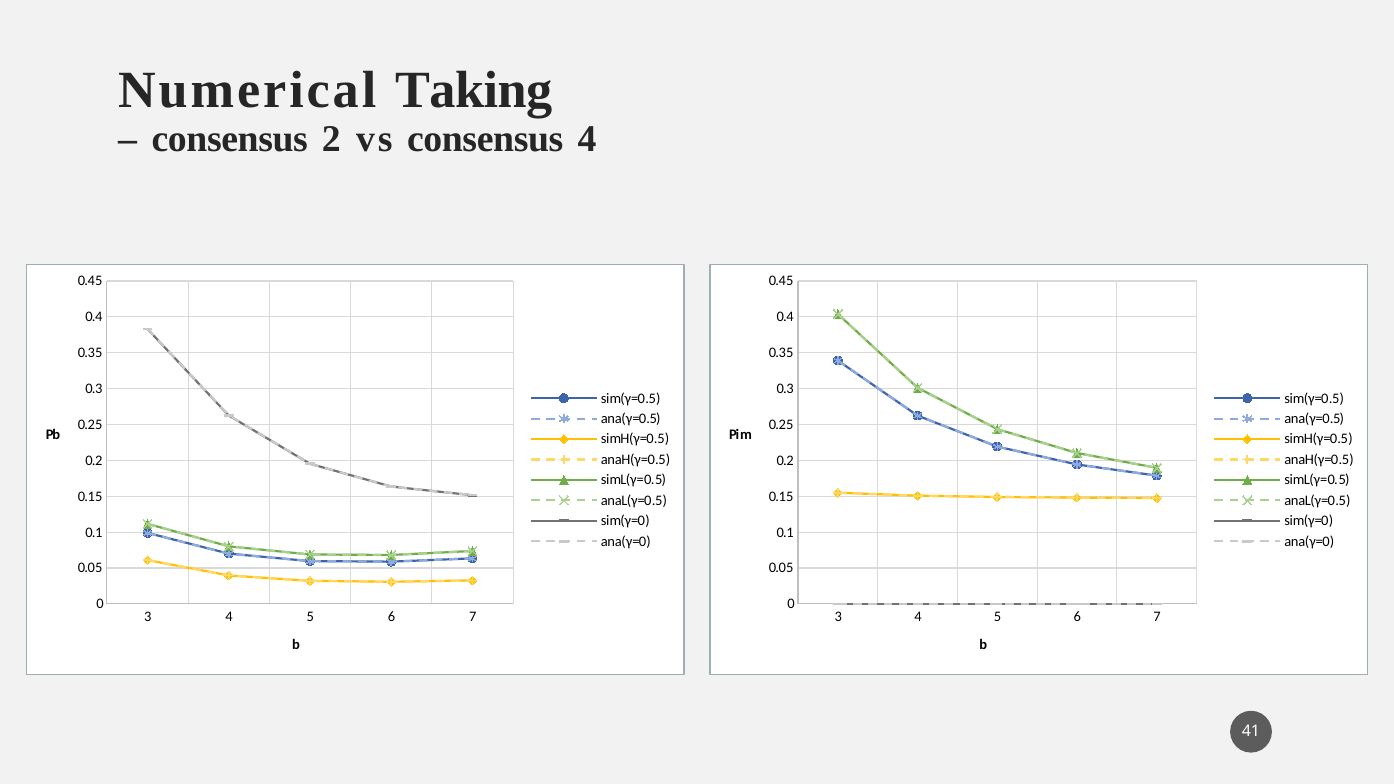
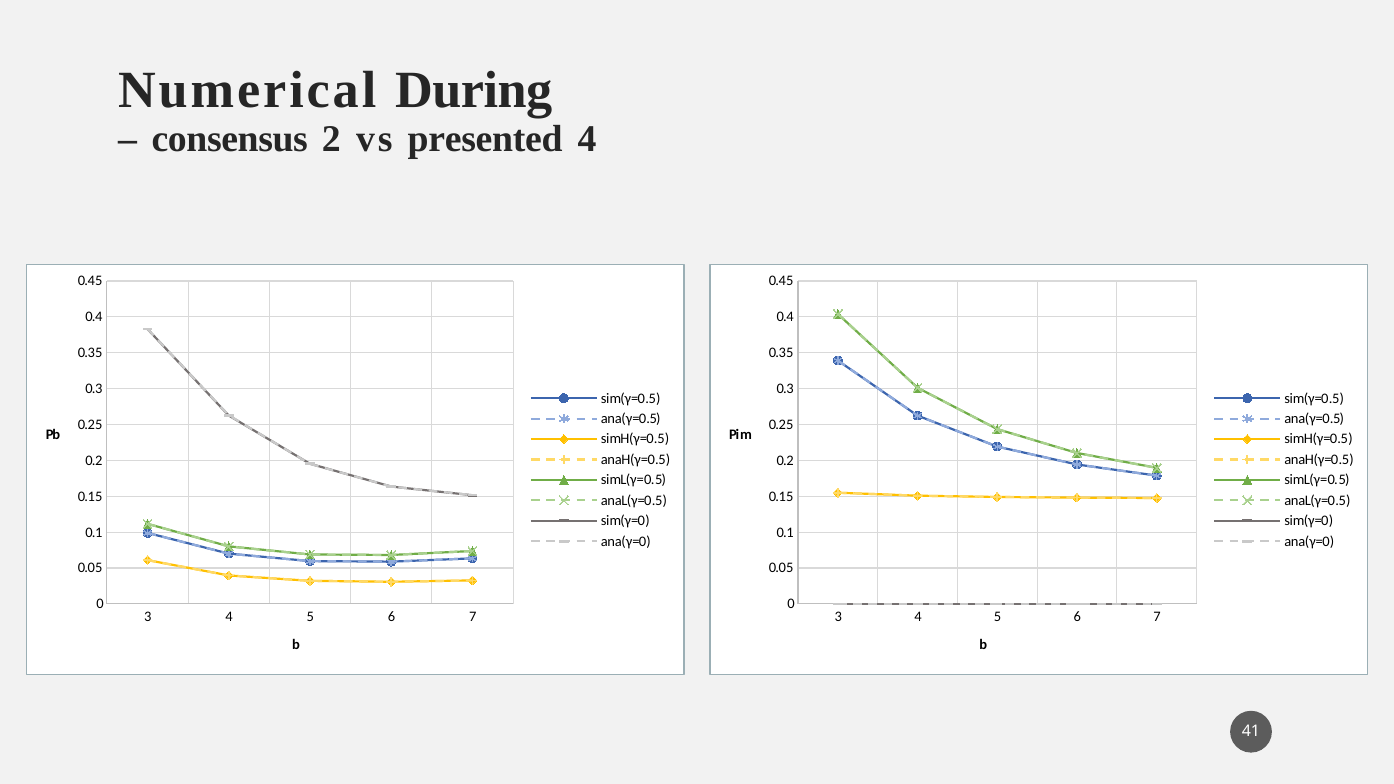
Taking: Taking -> During (474, 91)
vs consensus: consensus -> presented (485, 139)
